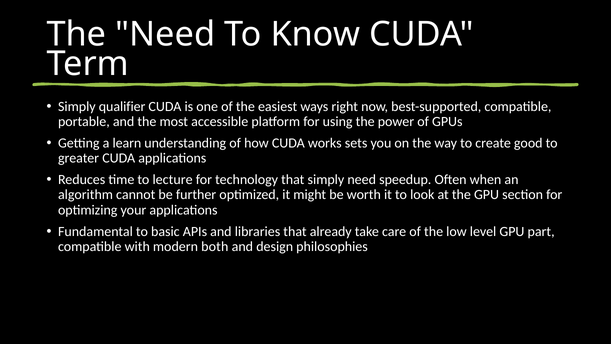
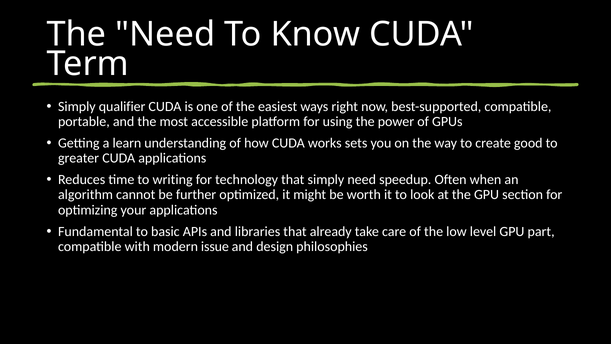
lecture: lecture -> writing (173, 180)
both: both -> issue (215, 246)
